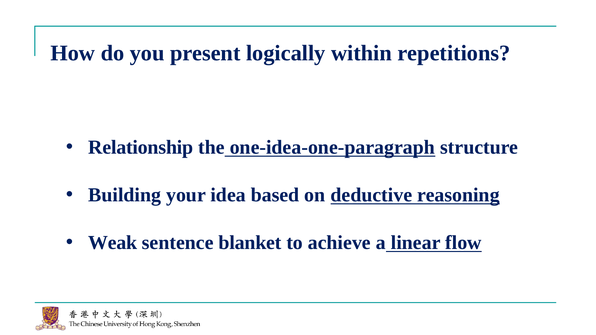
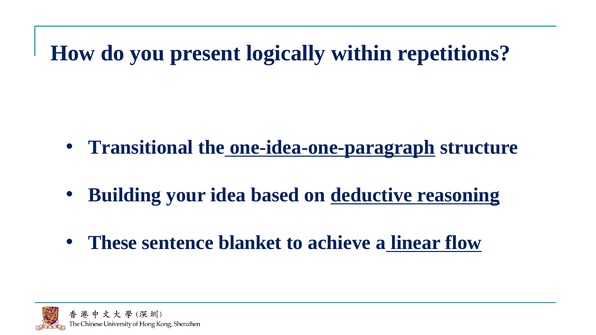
Relationship: Relationship -> Transitional (141, 147)
Weak: Weak -> These (113, 243)
